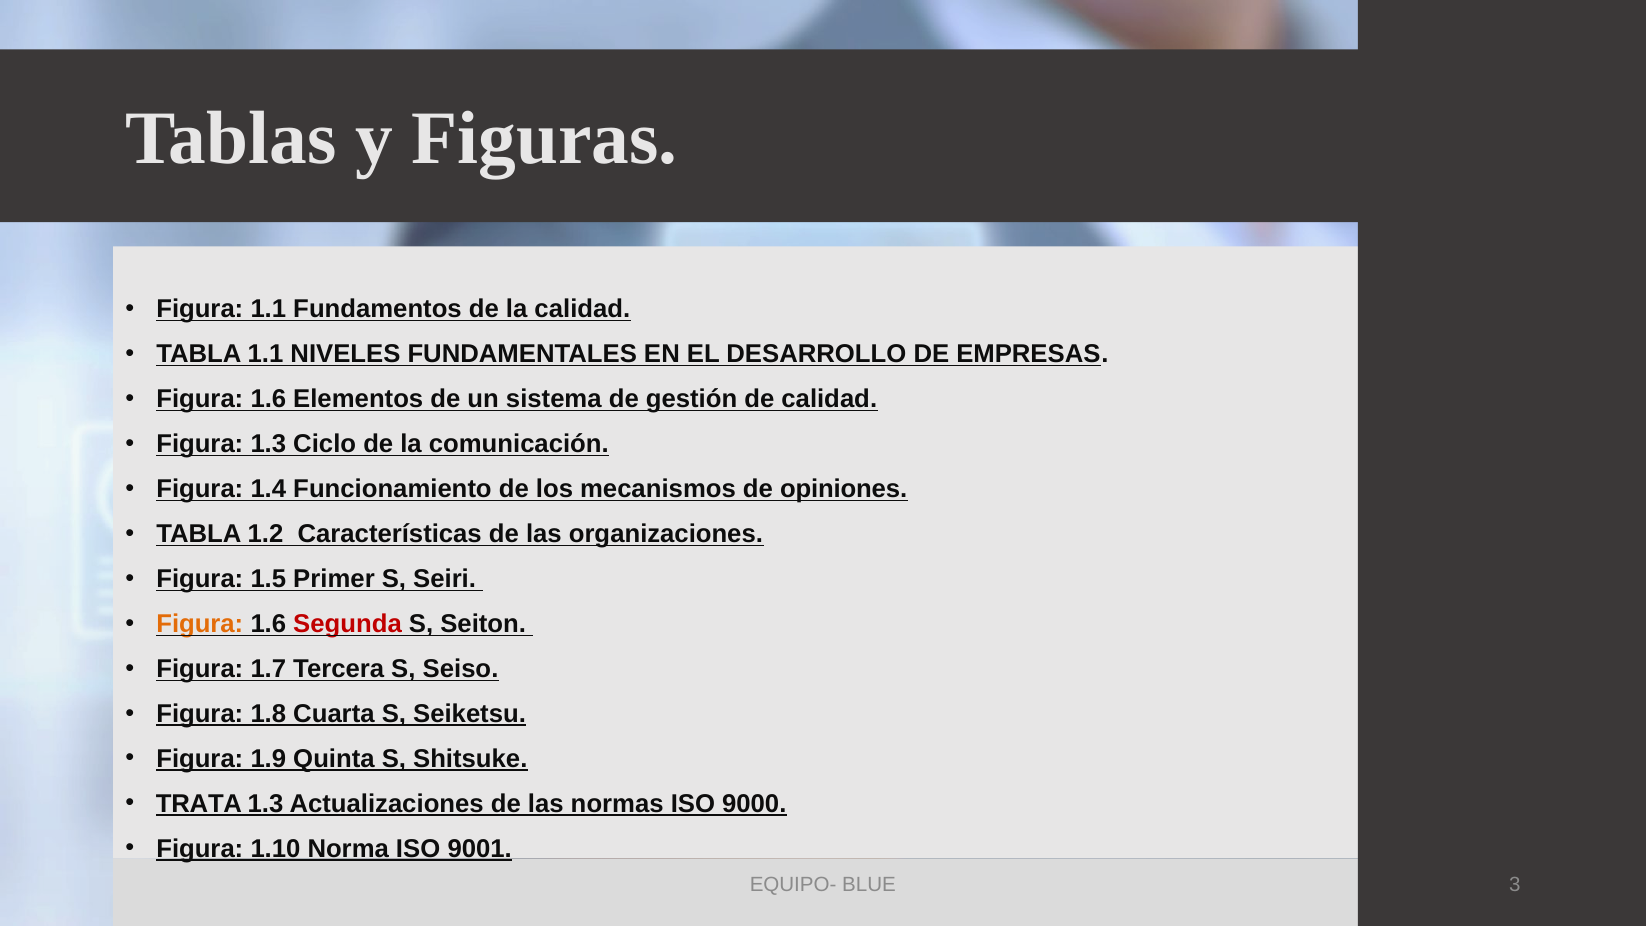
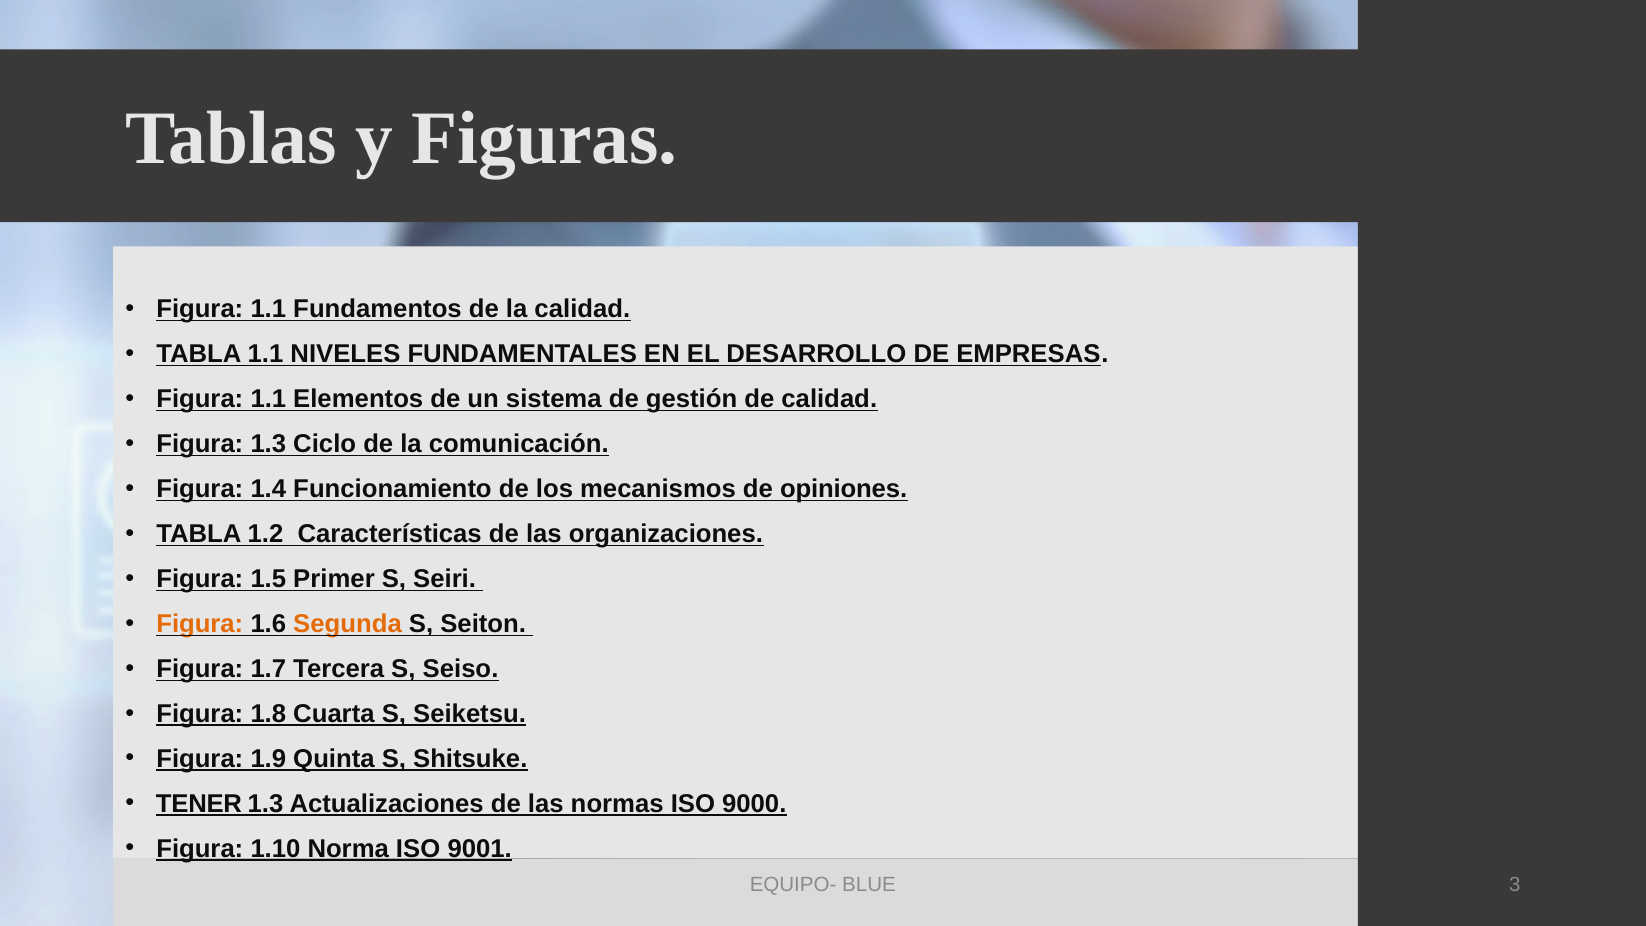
1.6: 1.6 -> 1.1 (268, 399)
Segunda colour: red -> orange (348, 624)
TRATA: TRATA -> TENER (199, 804)
